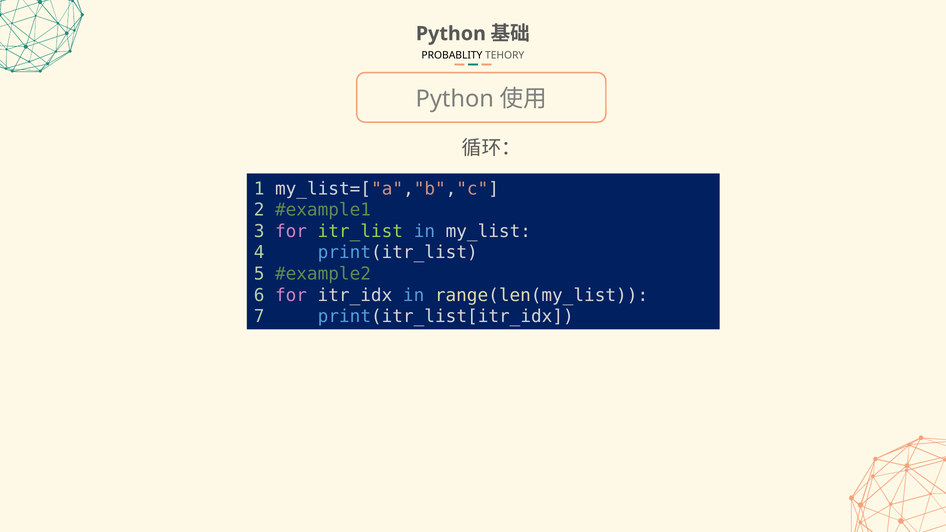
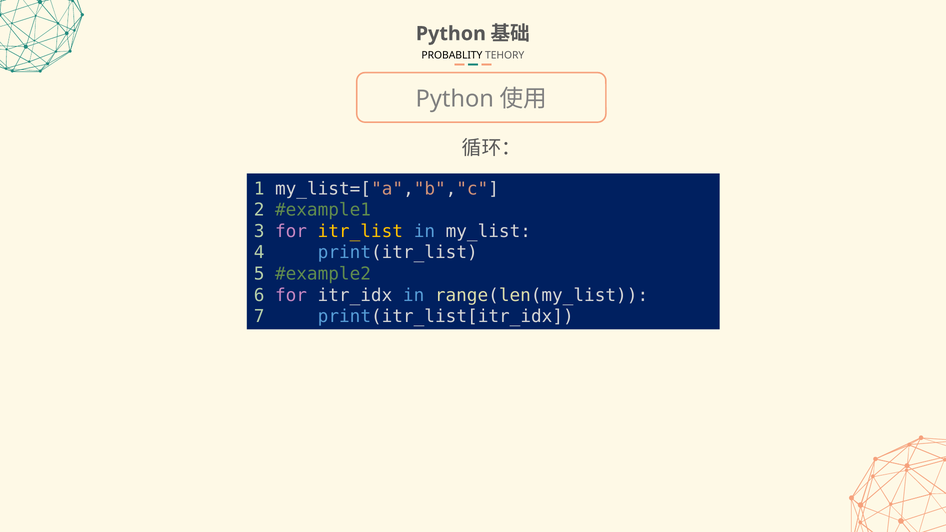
itr_list colour: light green -> yellow (360, 231)
